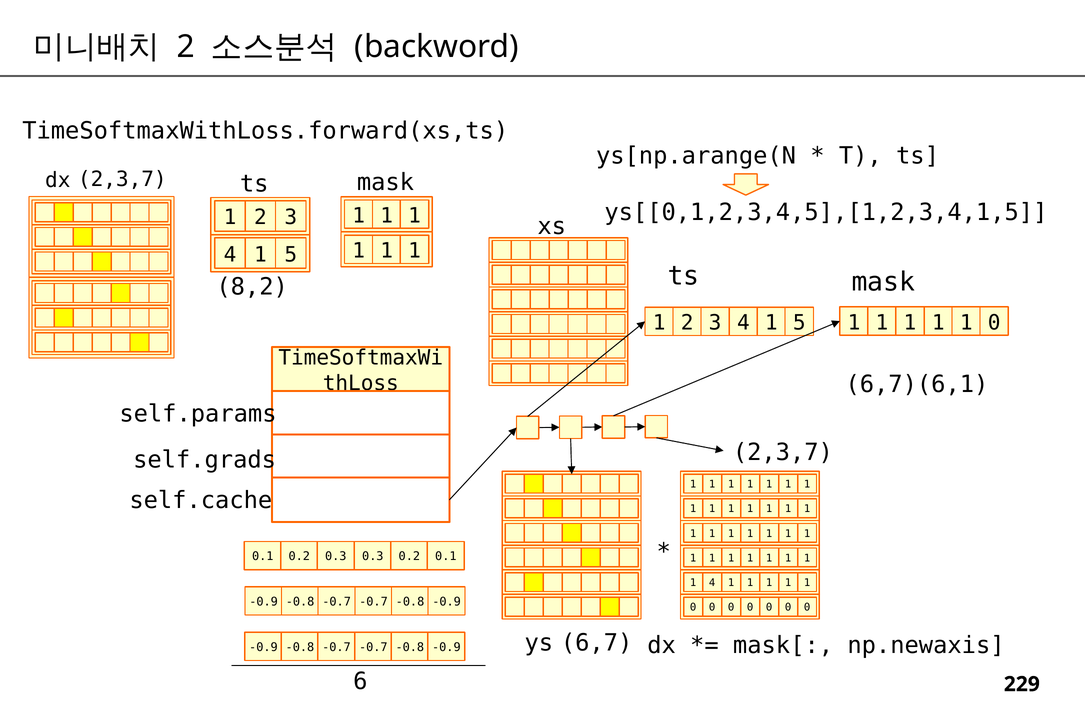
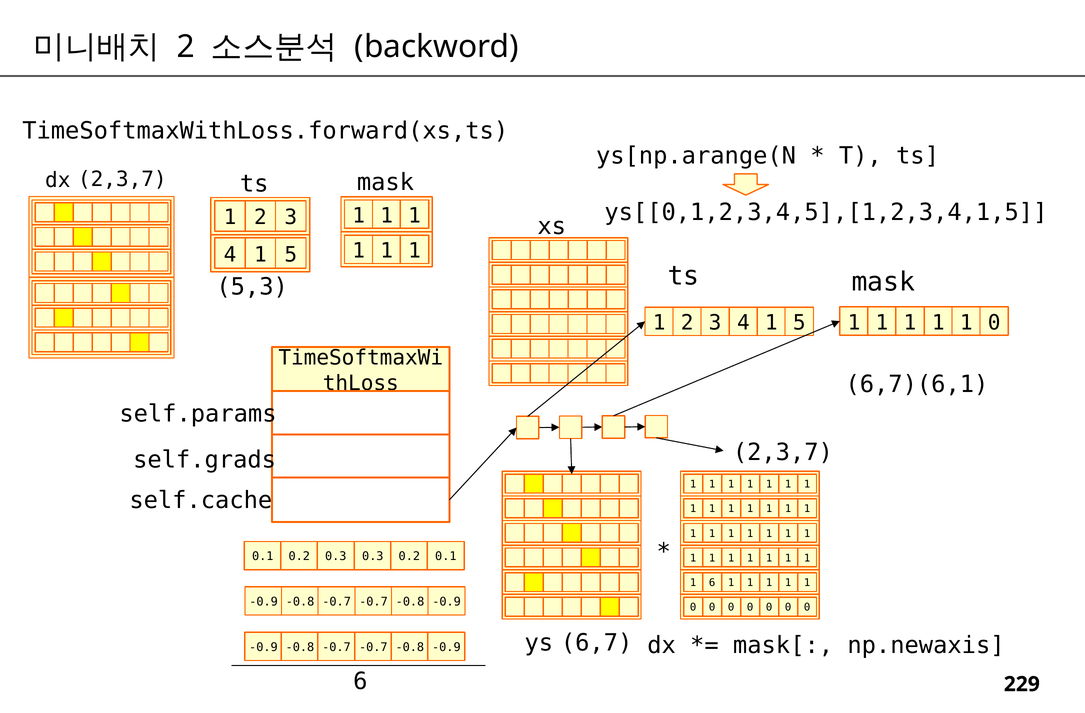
8,2: 8,2 -> 5,3 (252, 287)
4: 4 -> 6 (712, 583)
